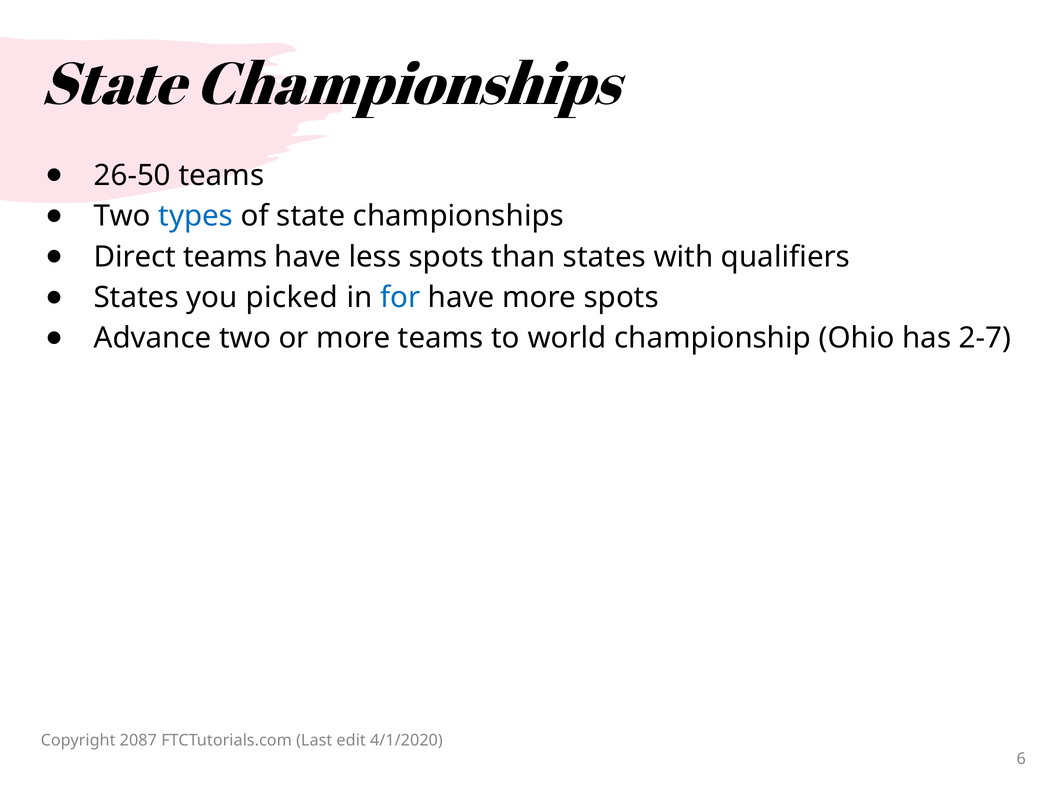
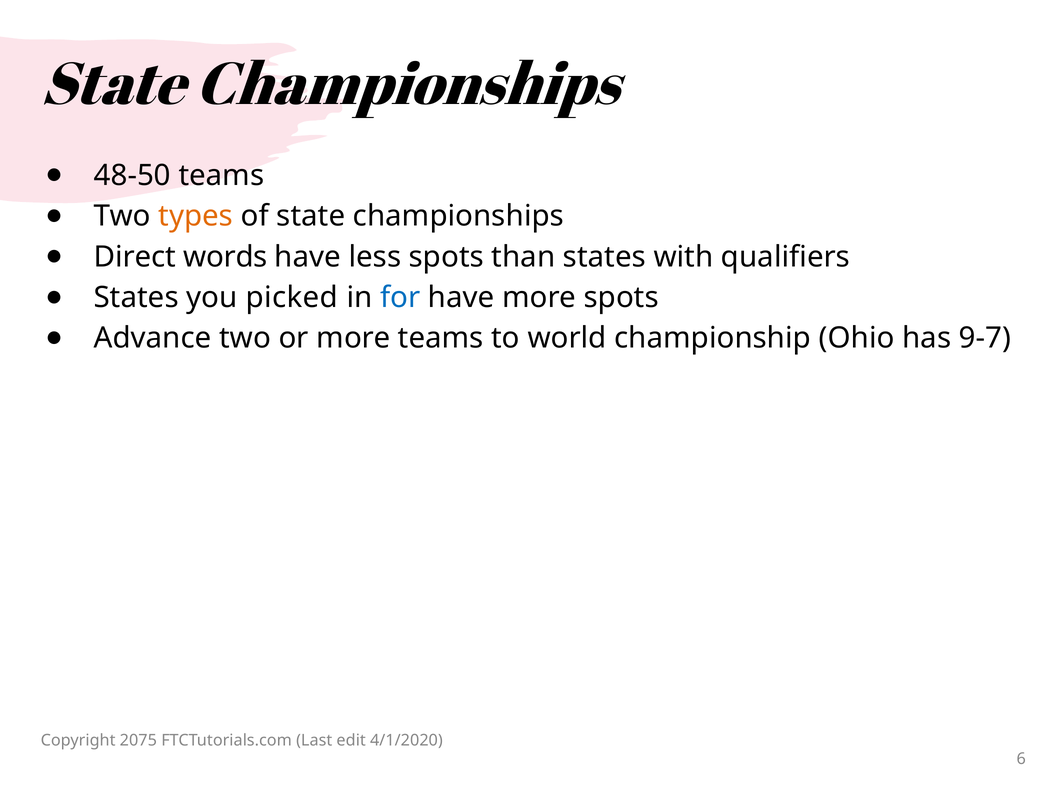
26-50: 26-50 -> 48-50 (132, 176)
types colour: blue -> orange (196, 216)
Direct teams: teams -> words (225, 257)
2-7: 2-7 -> 9-7 (985, 338)
2087: 2087 -> 2075 (138, 741)
